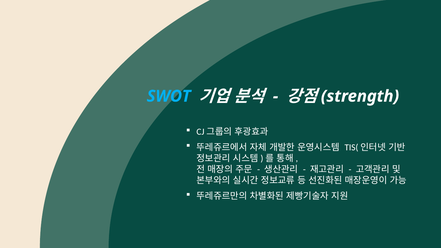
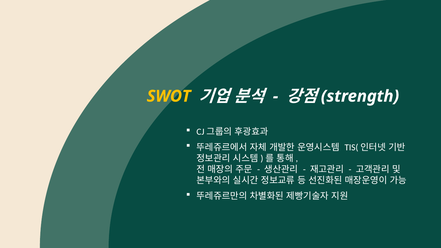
SWOT colour: light blue -> yellow (169, 96)
